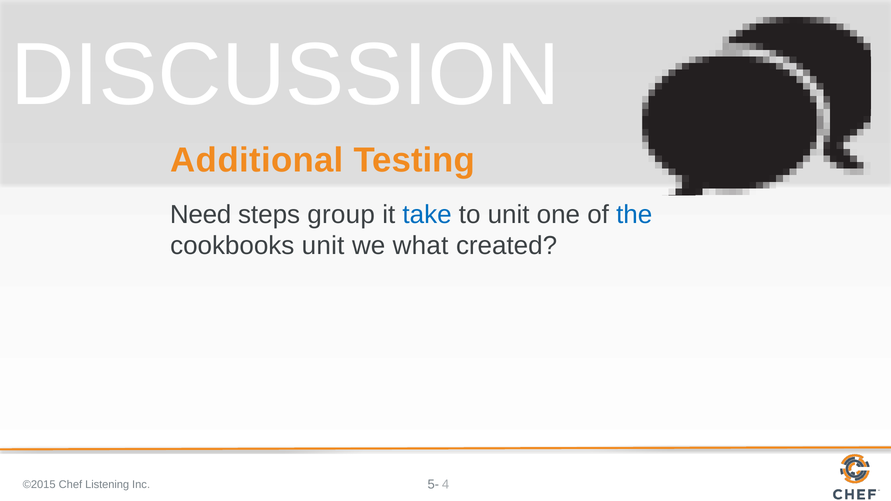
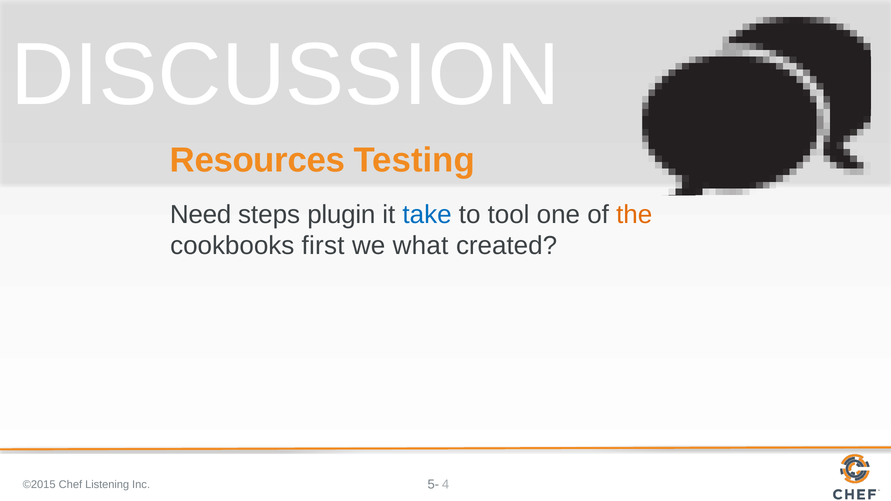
Additional: Additional -> Resources (257, 160)
group: group -> plugin (341, 215)
to unit: unit -> tool (509, 215)
the colour: blue -> orange (634, 215)
cookbooks unit: unit -> first (323, 246)
